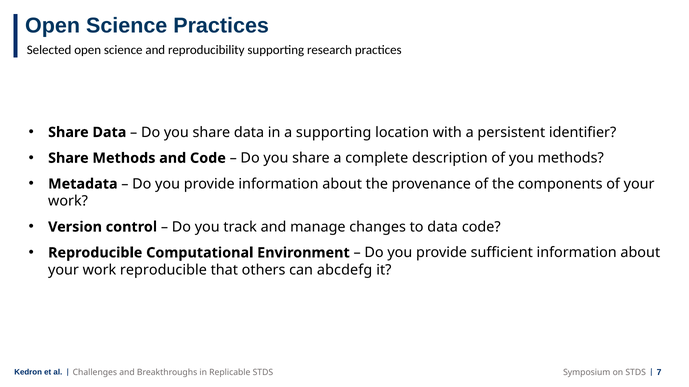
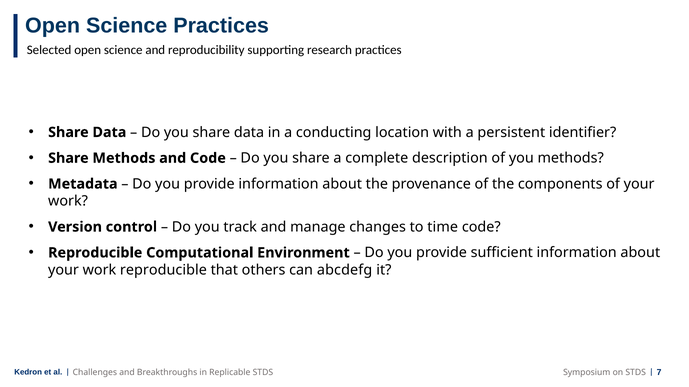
a supporting: supporting -> conducting (334, 132)
to data: data -> time (443, 227)
